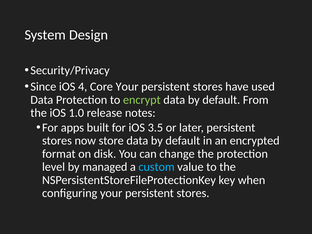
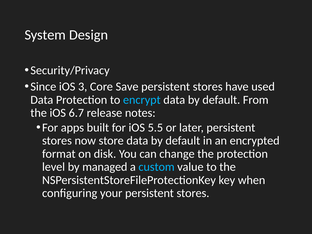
4: 4 -> 3 (83, 87)
Core Your: Your -> Save (127, 87)
encrypt colour: light green -> light blue (142, 100)
1.0: 1.0 -> 6.7 (76, 113)
3.5: 3.5 -> 5.5 (155, 128)
